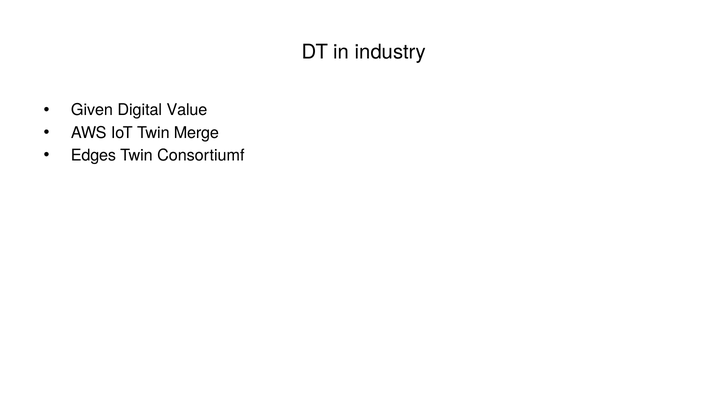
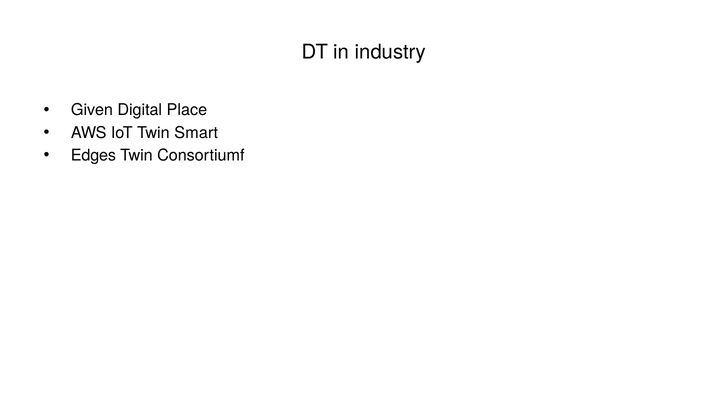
Value: Value -> Place (187, 110)
Merge: Merge -> Smart (196, 133)
